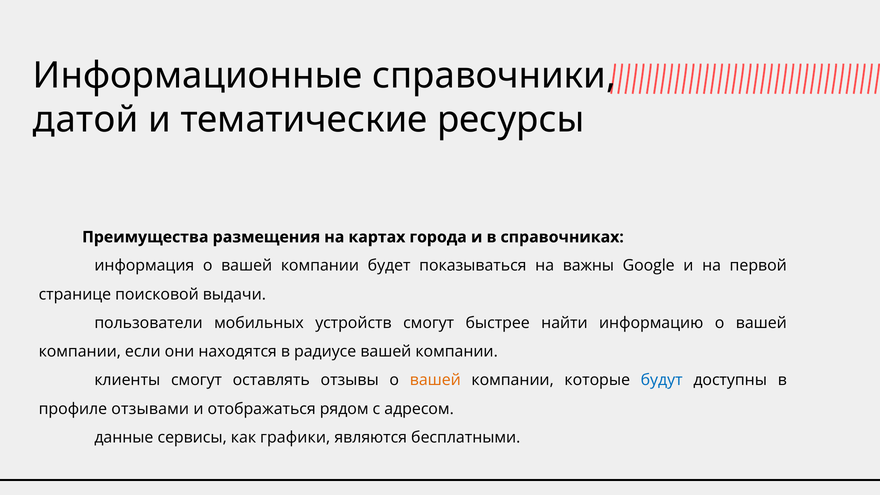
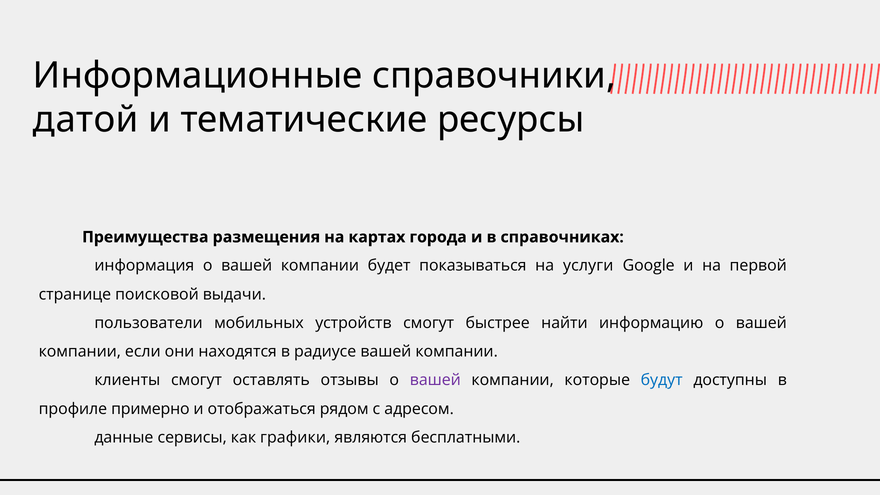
важны: важны -> услуги (588, 266)
вашей colour: orange -> purple (435, 380)
отзывами: отзывами -> примерно (150, 409)
